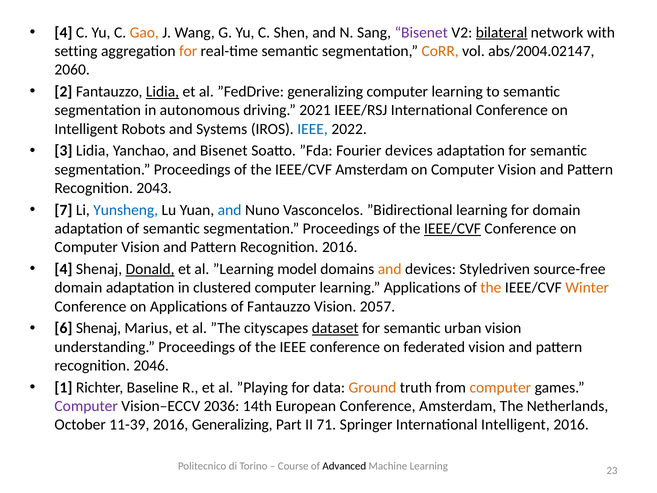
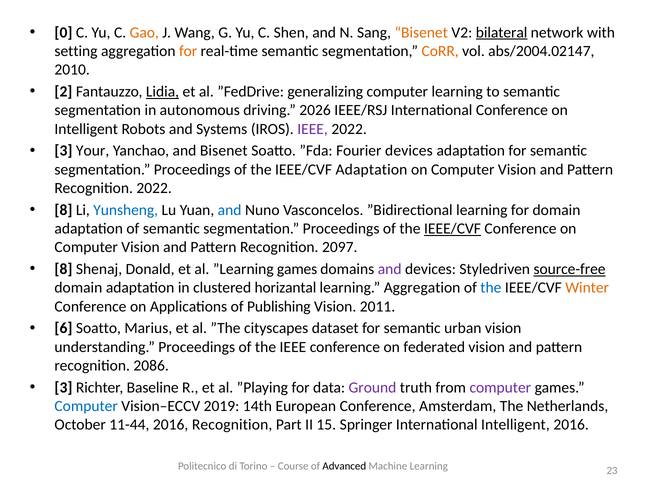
4: 4 -> 0 (63, 32)
Bisenet colour: purple -> orange (421, 32)
2060: 2060 -> 2010 (72, 70)
2021: 2021 -> 2026 (315, 110)
IEEE colour: blue -> purple (313, 129)
3 Lidia: Lidia -> Your (93, 151)
IEEE/CVF Amsterdam: Amsterdam -> Adaptation (371, 169)
Recognition 2043: 2043 -> 2022 (154, 188)
7: 7 -> 8 (63, 210)
Recognition 2016: 2016 -> 2097 (340, 247)
4: 4 -> 8 (63, 269)
Donald underline: present -> none (150, 269)
”Learning model: model -> games (297, 269)
and colour: orange -> purple (390, 269)
source-free underline: none -> present (570, 269)
clustered computer: computer -> horizantal (285, 288)
learning Applications: Applications -> Aggregation (422, 288)
the colour: orange -> blue (491, 288)
of Fantauzzo: Fantauzzo -> Publishing (279, 306)
2057: 2057 -> 2011 (378, 306)
6 Shenaj: Shenaj -> Soatto (98, 328)
dataset underline: present -> none (335, 328)
2046: 2046 -> 2086 (151, 365)
1: 1 -> 3 (63, 387)
Ground colour: orange -> purple (372, 387)
computer colour: orange -> purple (500, 387)
Computer colour: purple -> blue (86, 406)
2036: 2036 -> 2019 (222, 406)
11-39: 11-39 -> 11-44 (129, 425)
2016 Generalizing: Generalizing -> Recognition (232, 425)
71: 71 -> 15 (326, 425)
